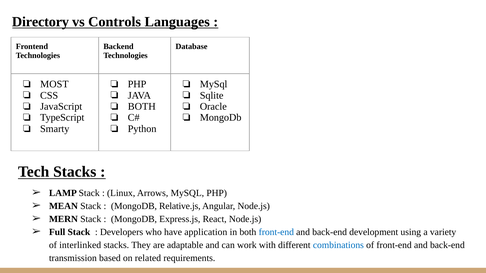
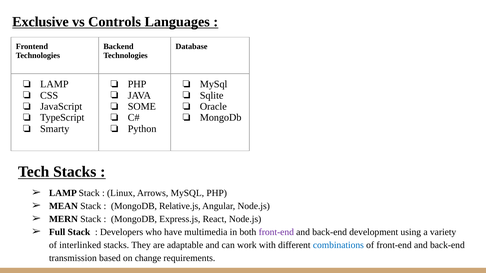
Directory: Directory -> Exclusive (40, 22)
MOST: MOST -> LAMP (54, 84)
BOTH: BOTH -> SOME (142, 107)
application: application -> multimedia (206, 232)
front-end colour: blue -> purple (276, 232)
related: related -> change (148, 258)
